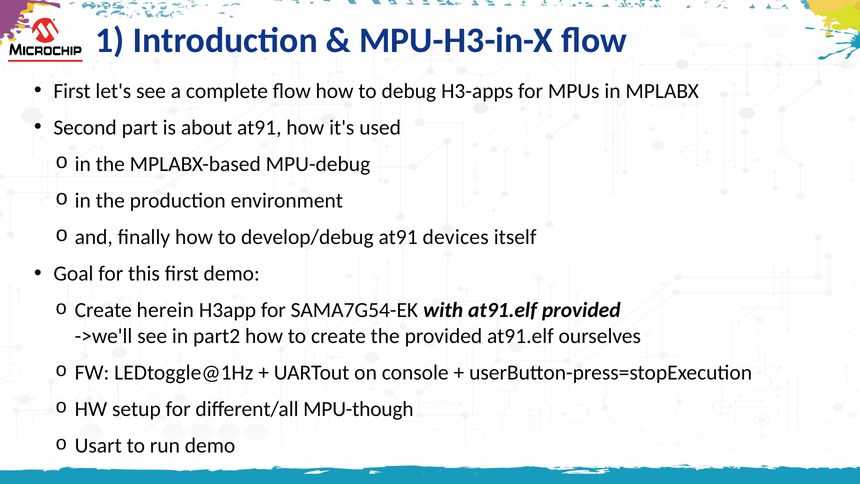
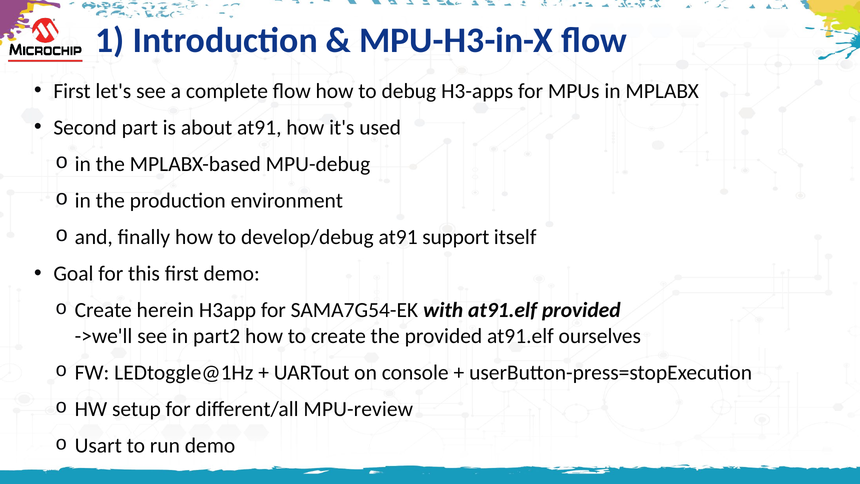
devices: devices -> support (456, 237)
MPU-though: MPU-though -> MPU-review (358, 409)
